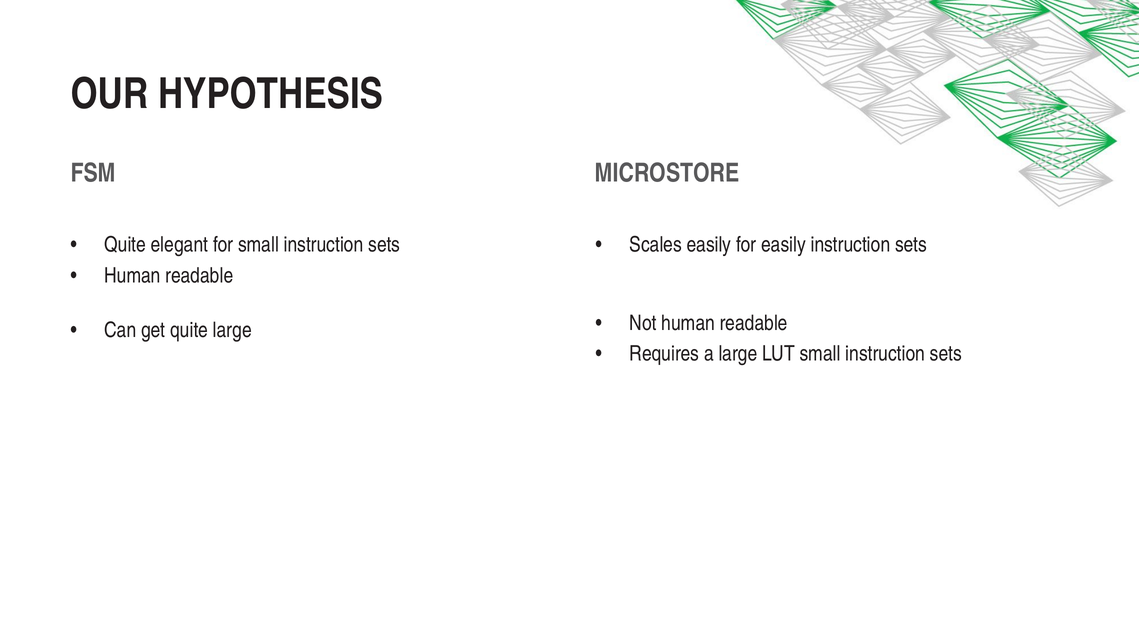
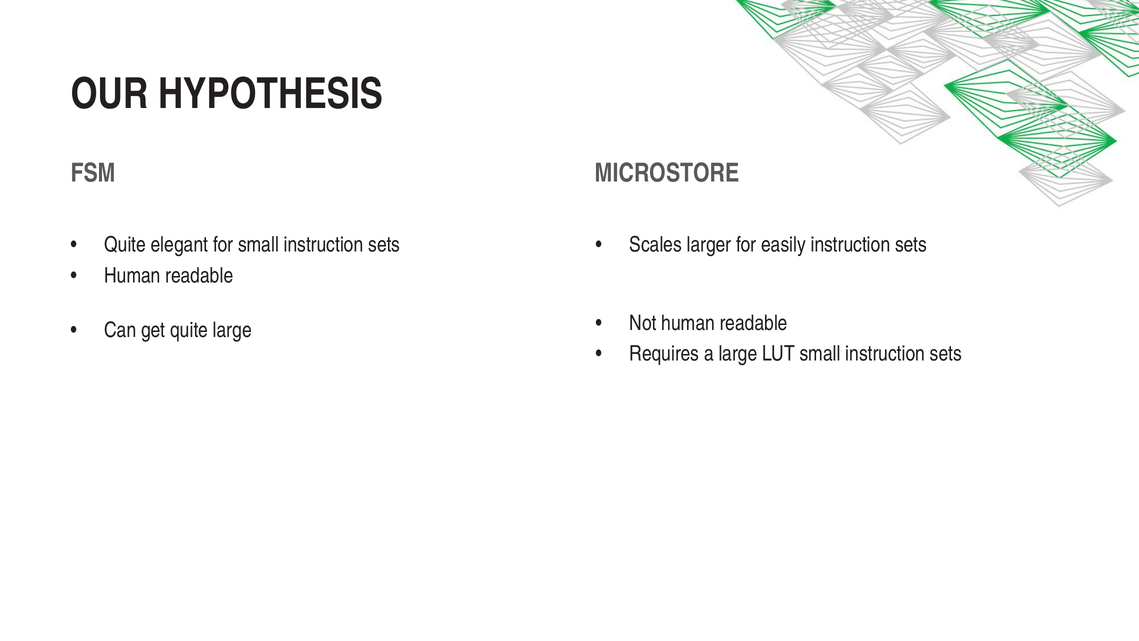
Scales easily: easily -> larger (709, 244)
